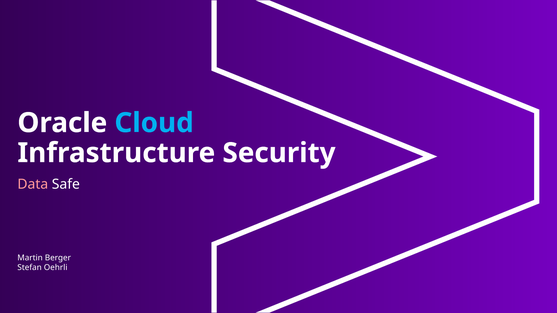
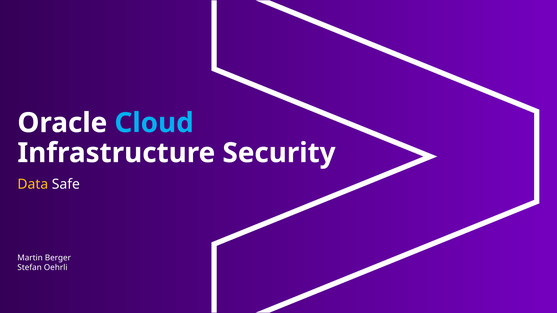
Data colour: pink -> yellow (33, 184)
